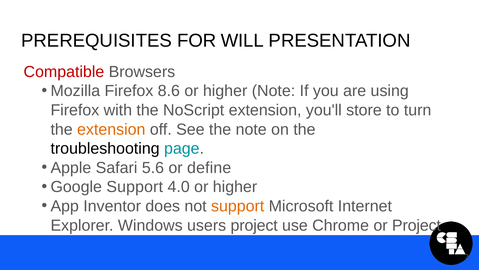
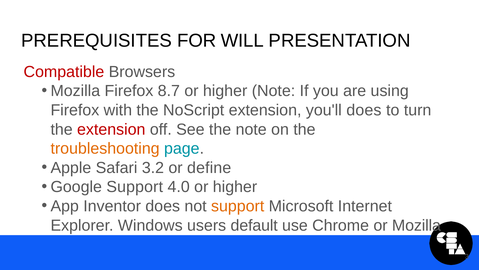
8.6: 8.6 -> 8.7 (169, 91)
you'll store: store -> does (364, 110)
extension colour: orange -> red (111, 129)
troubleshooting colour: black -> orange (105, 148)
5.6: 5.6 -> 3.2 (153, 167)
users project: project -> default (254, 225)
or Project: Project -> Mozilla (416, 225)
